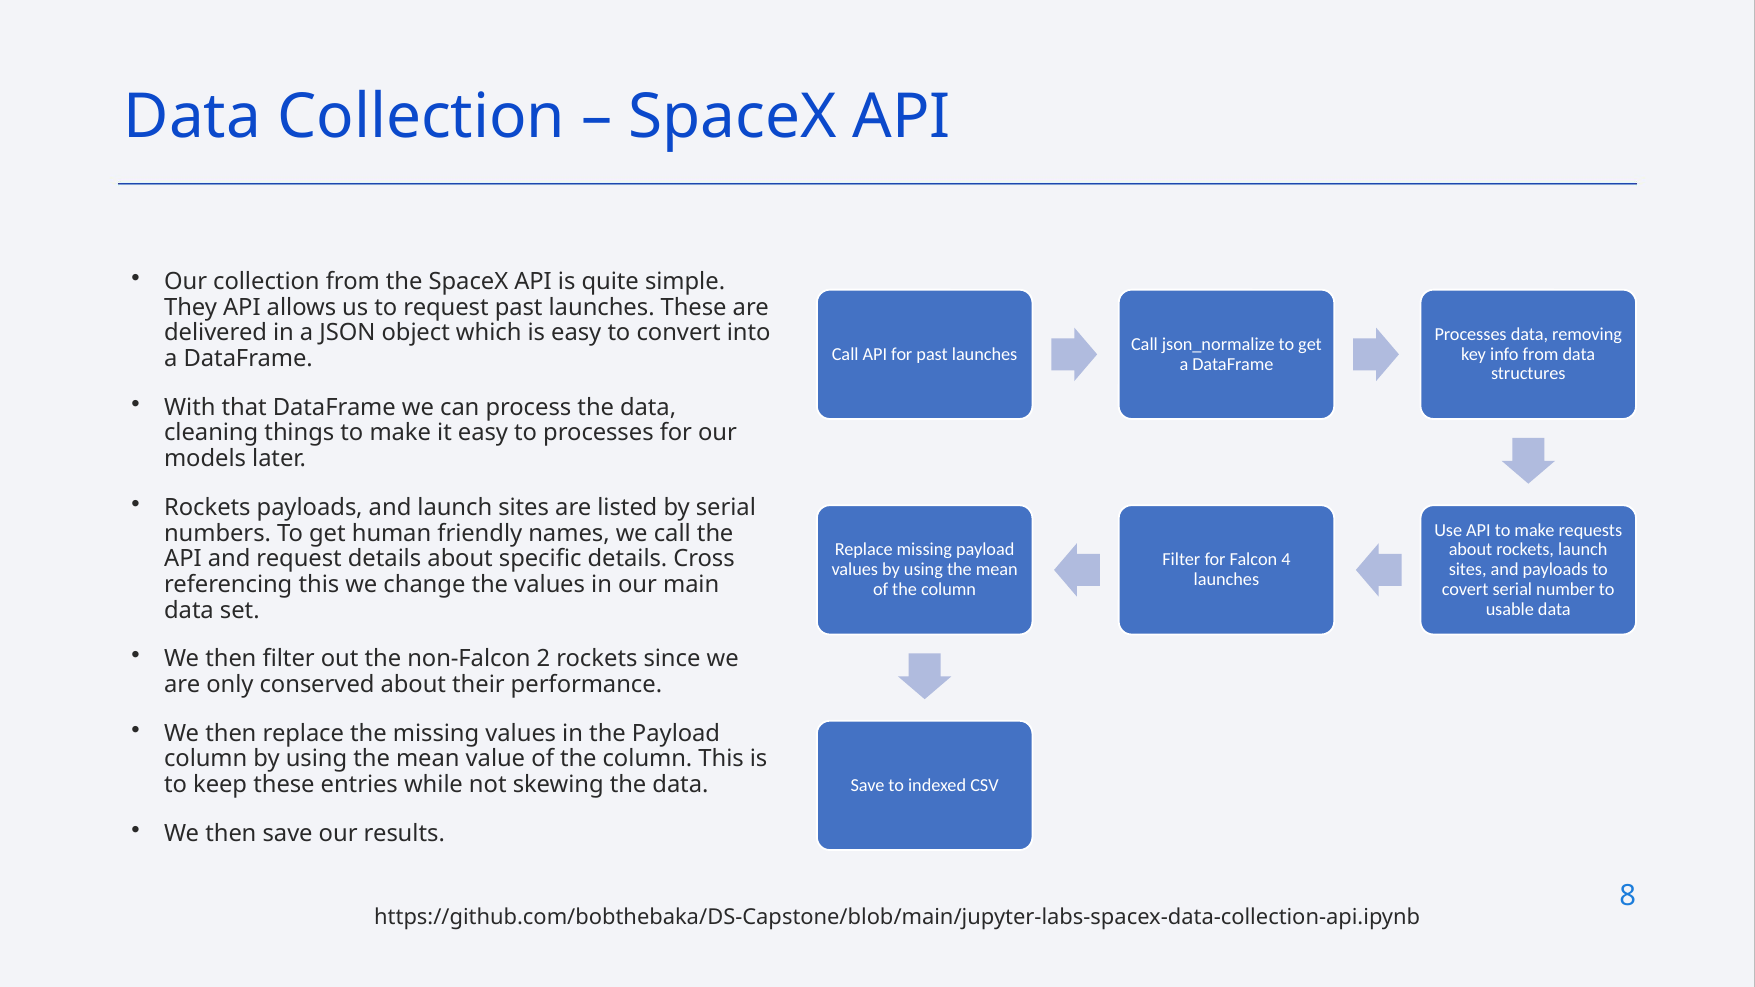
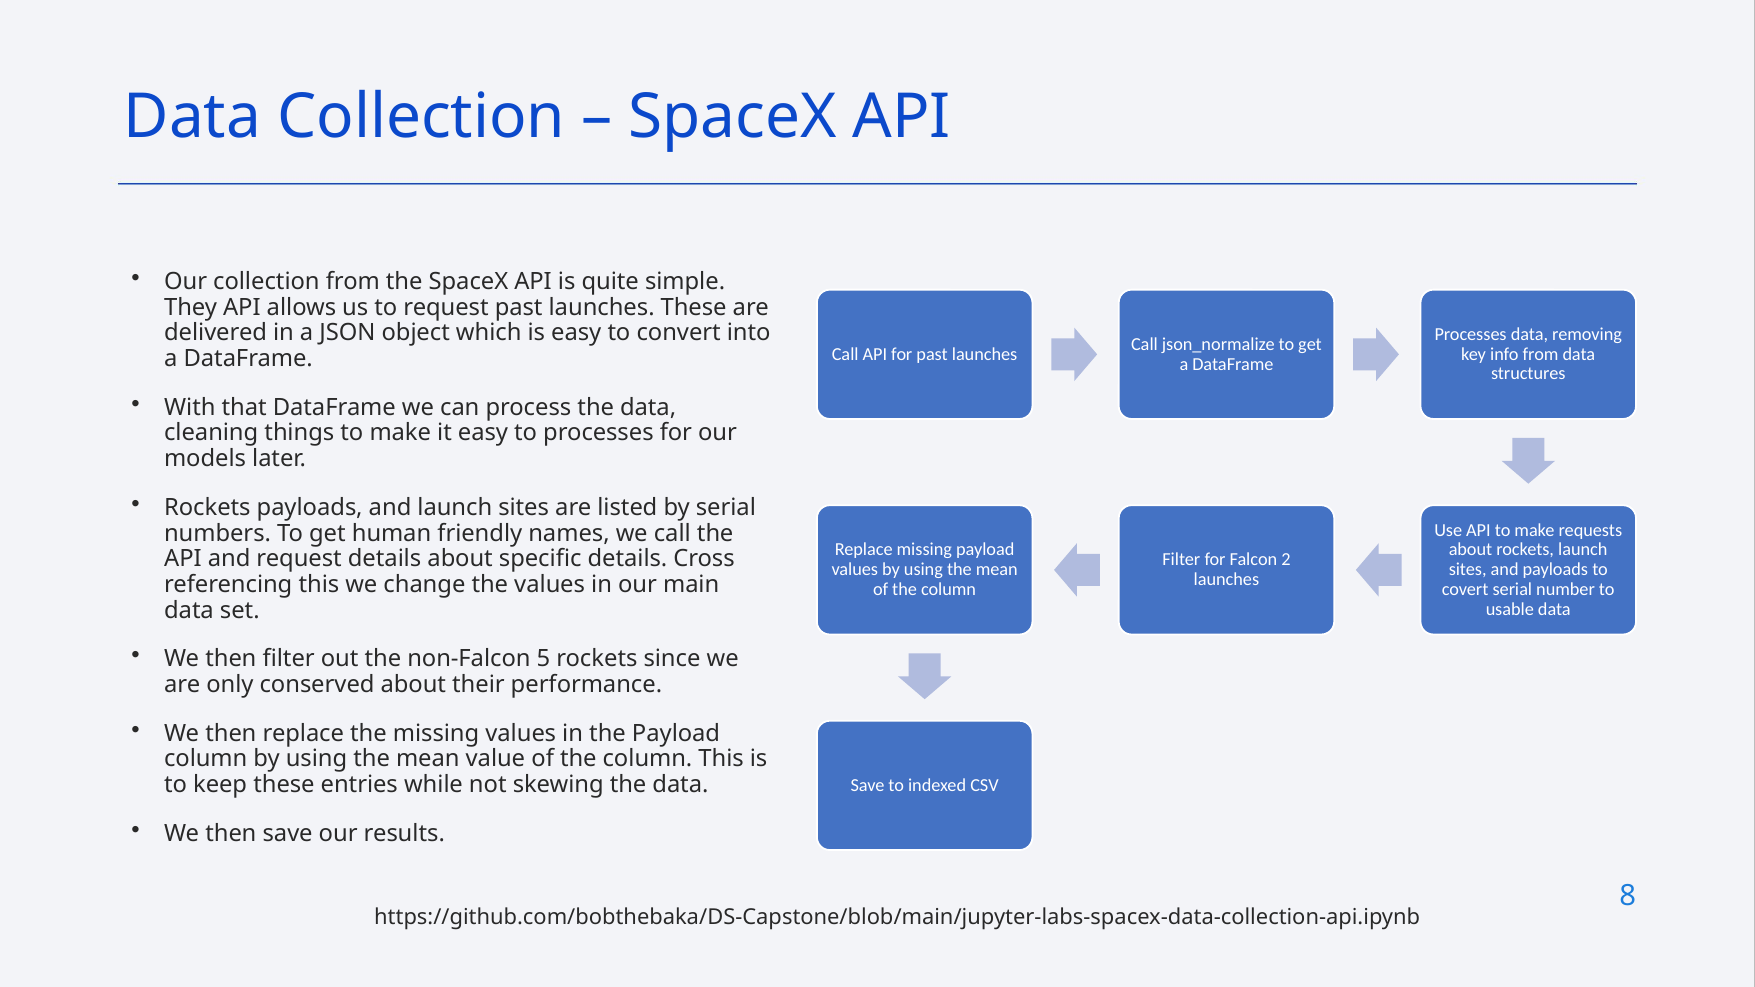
4: 4 -> 2 (1286, 560)
2: 2 -> 5 (544, 659)
